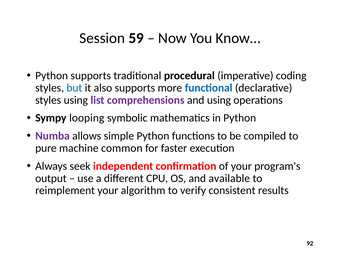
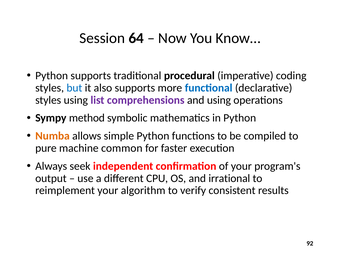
59: 59 -> 64 (136, 38)
looping: looping -> method (87, 118)
Numba colour: purple -> orange (52, 136)
available: available -> irrational (229, 178)
